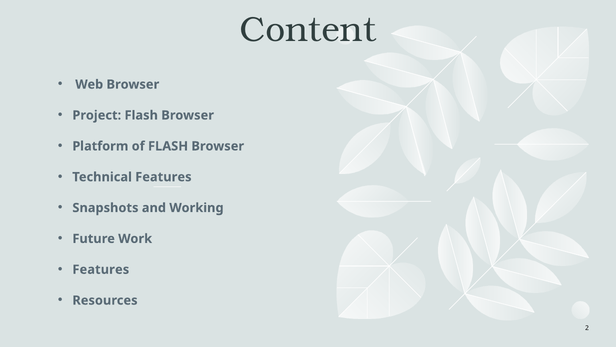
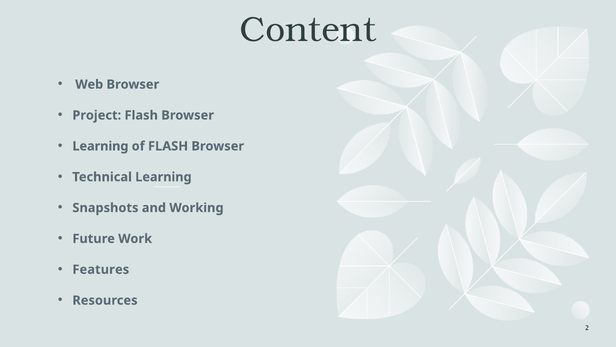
Platform: Platform -> Learning (100, 146)
Technical Features: Features -> Learning (163, 177)
